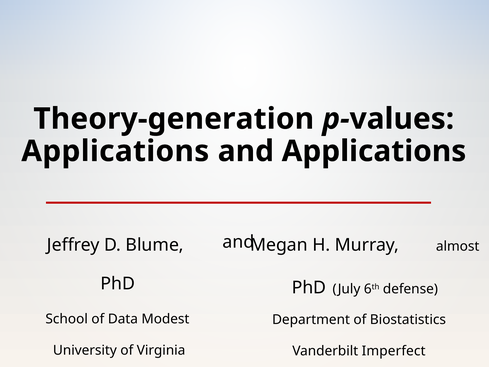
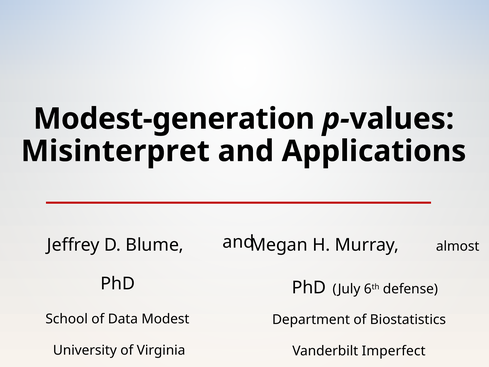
Theory-generation: Theory-generation -> Modest-generation (174, 119)
Applications: Applications -> Misinterpret (115, 151)
